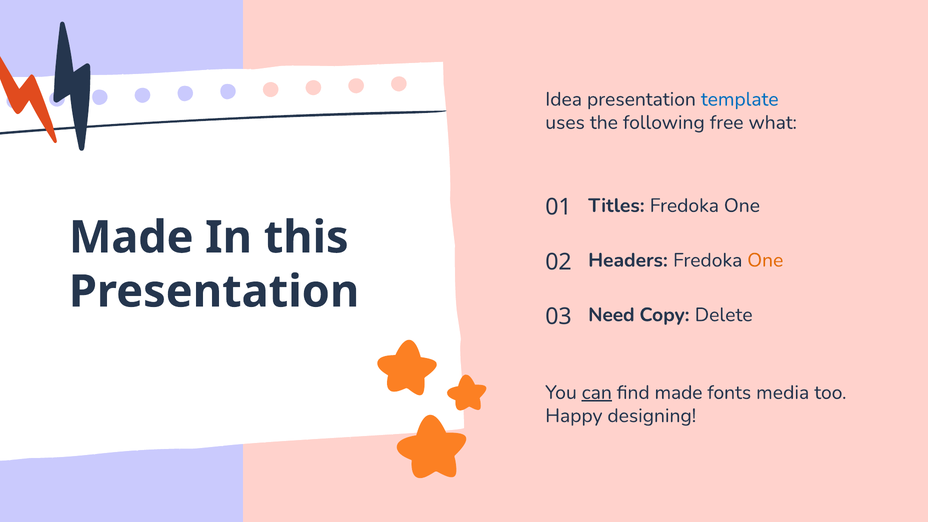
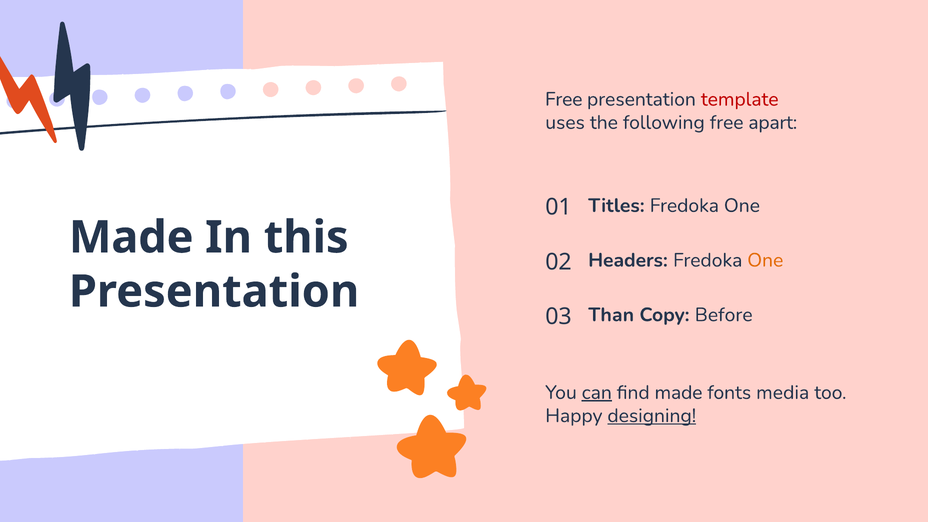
Idea: Idea -> Free (564, 99)
template colour: blue -> red (740, 99)
what: what -> apart (773, 122)
Need: Need -> Than (611, 315)
Delete: Delete -> Before (724, 315)
designing underline: none -> present (652, 416)
